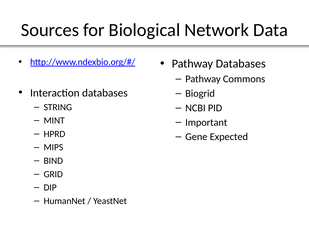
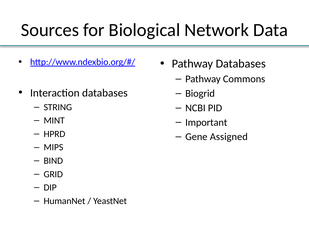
Expected: Expected -> Assigned (229, 137)
